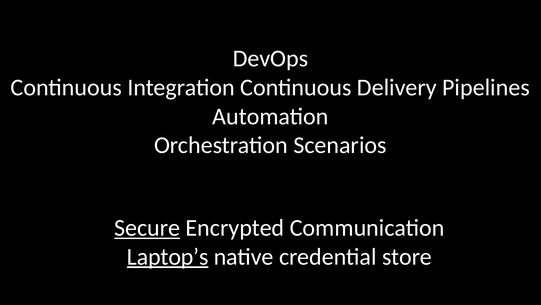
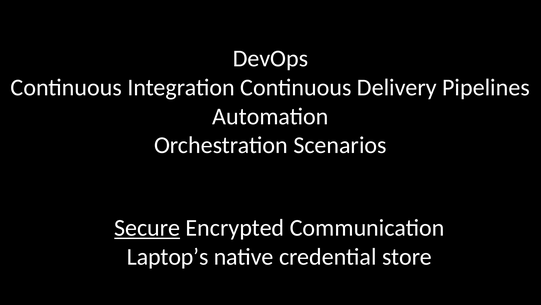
Laptop’s underline: present -> none (168, 256)
